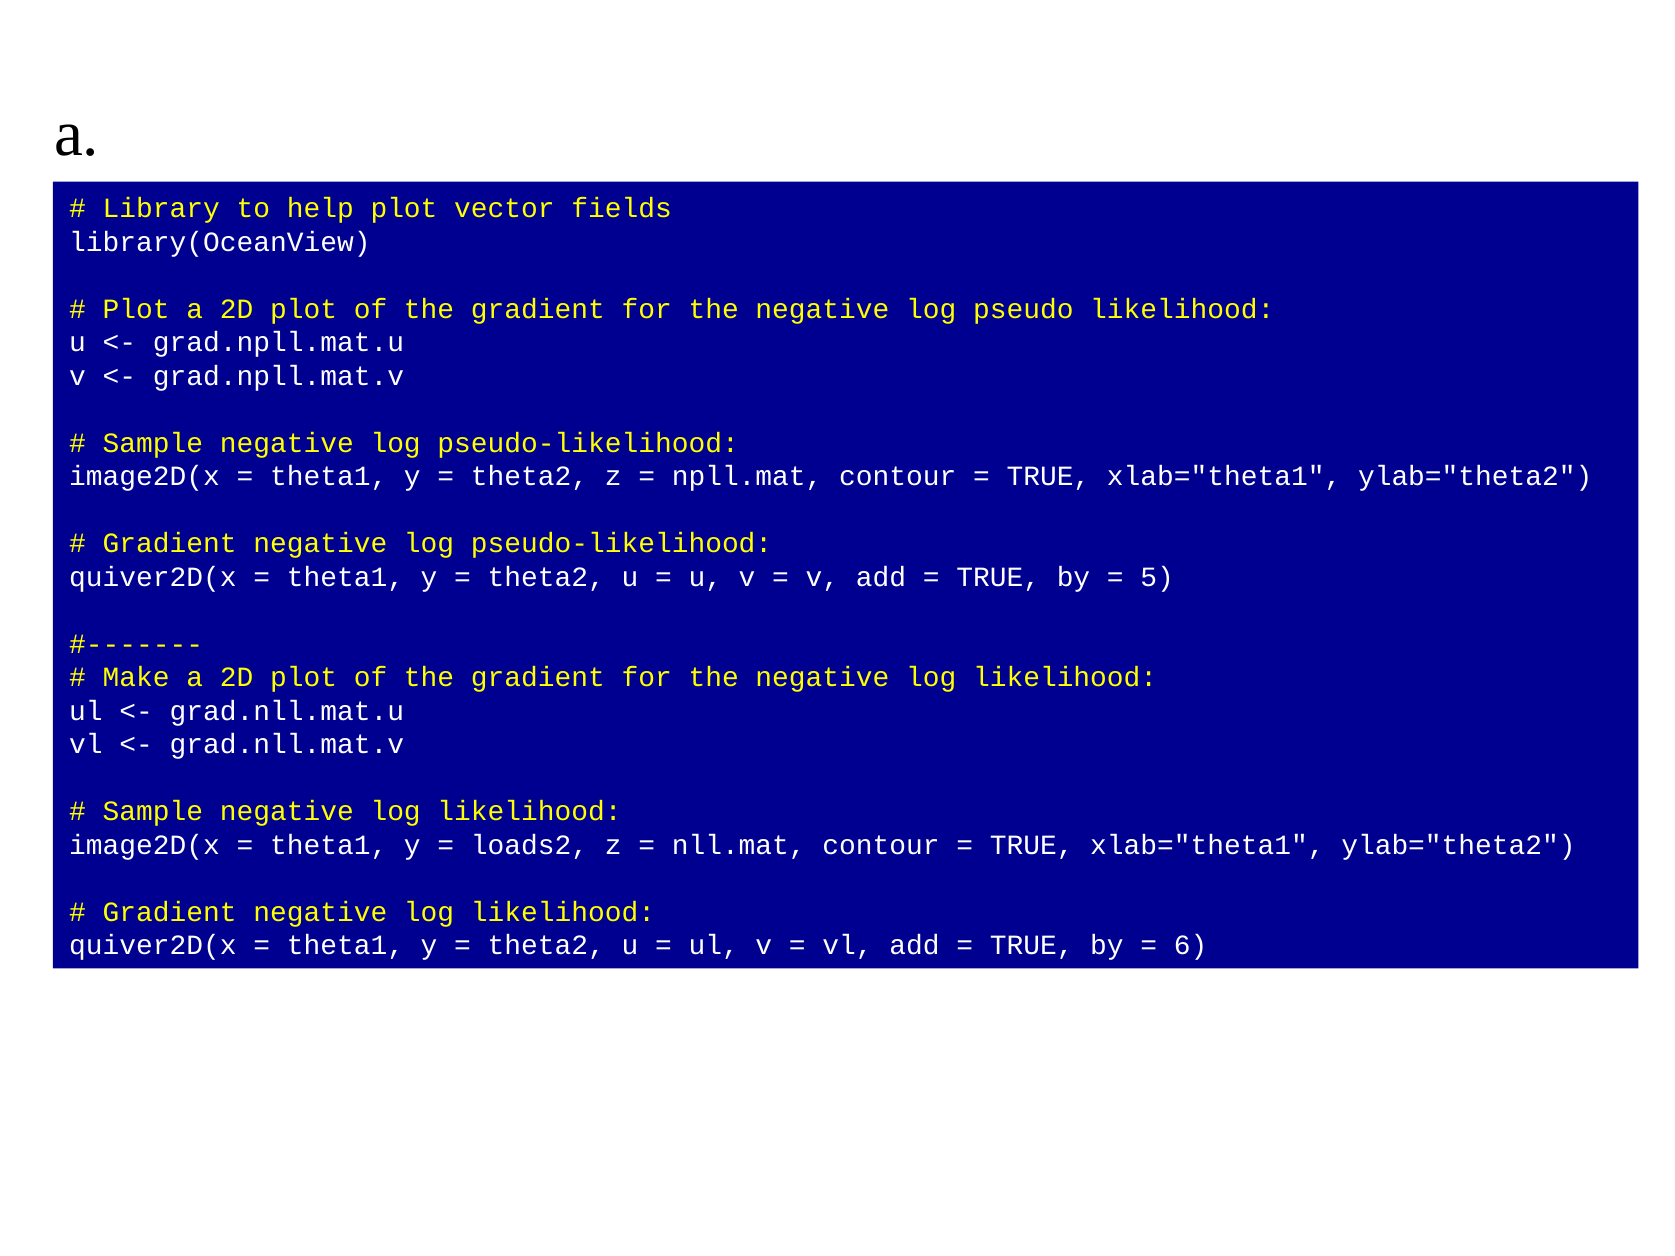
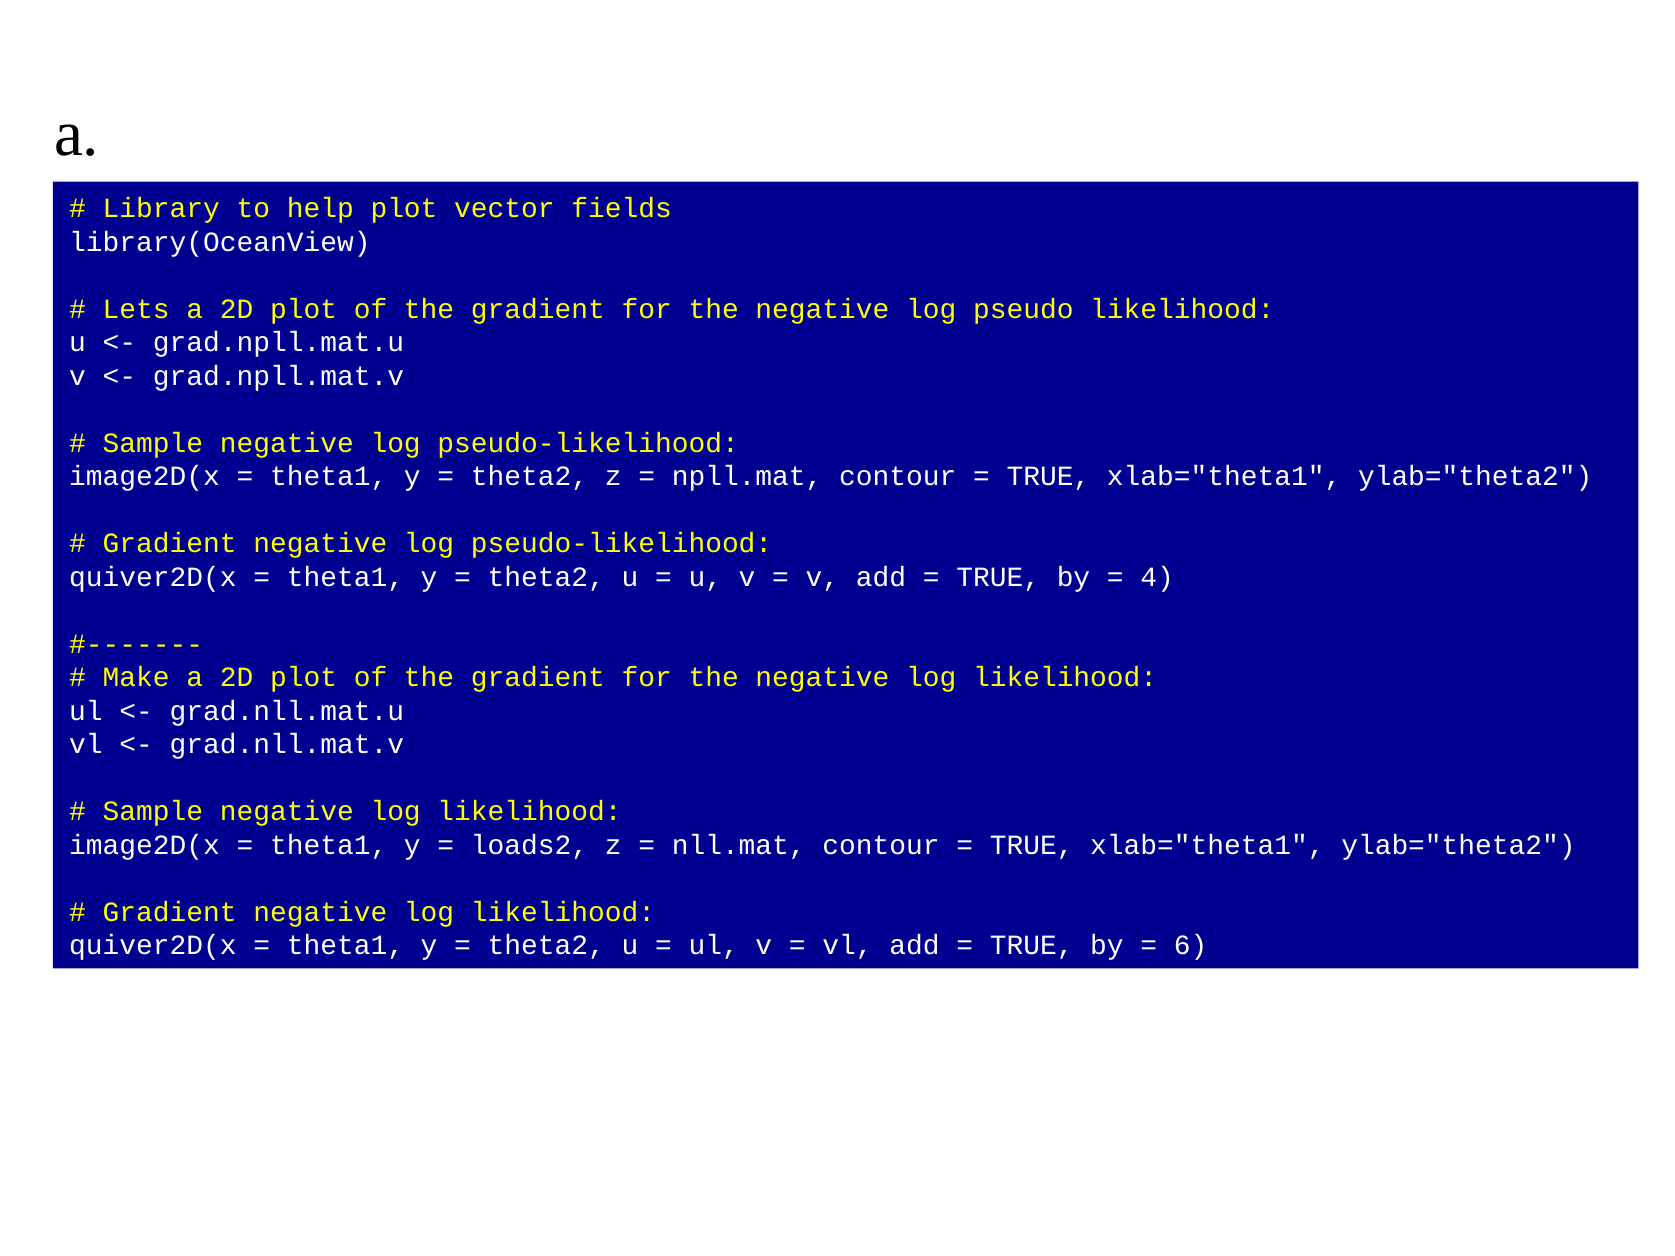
Plot: Plot -> Lets (136, 309)
5: 5 -> 4 (1157, 577)
